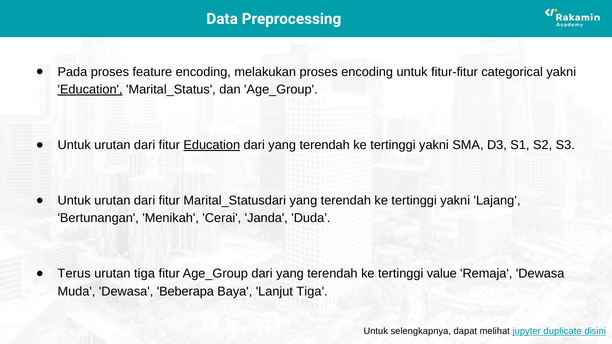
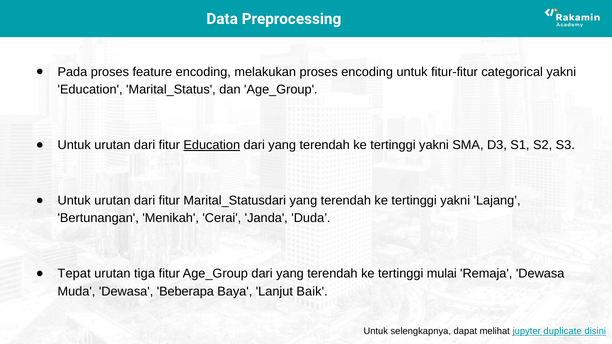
Education underline: present -> none (90, 90)
Terus: Terus -> Tepat (74, 274)
value: value -> mulai (442, 274)
Lanjut Tiga: Tiga -> Baik (312, 292)
